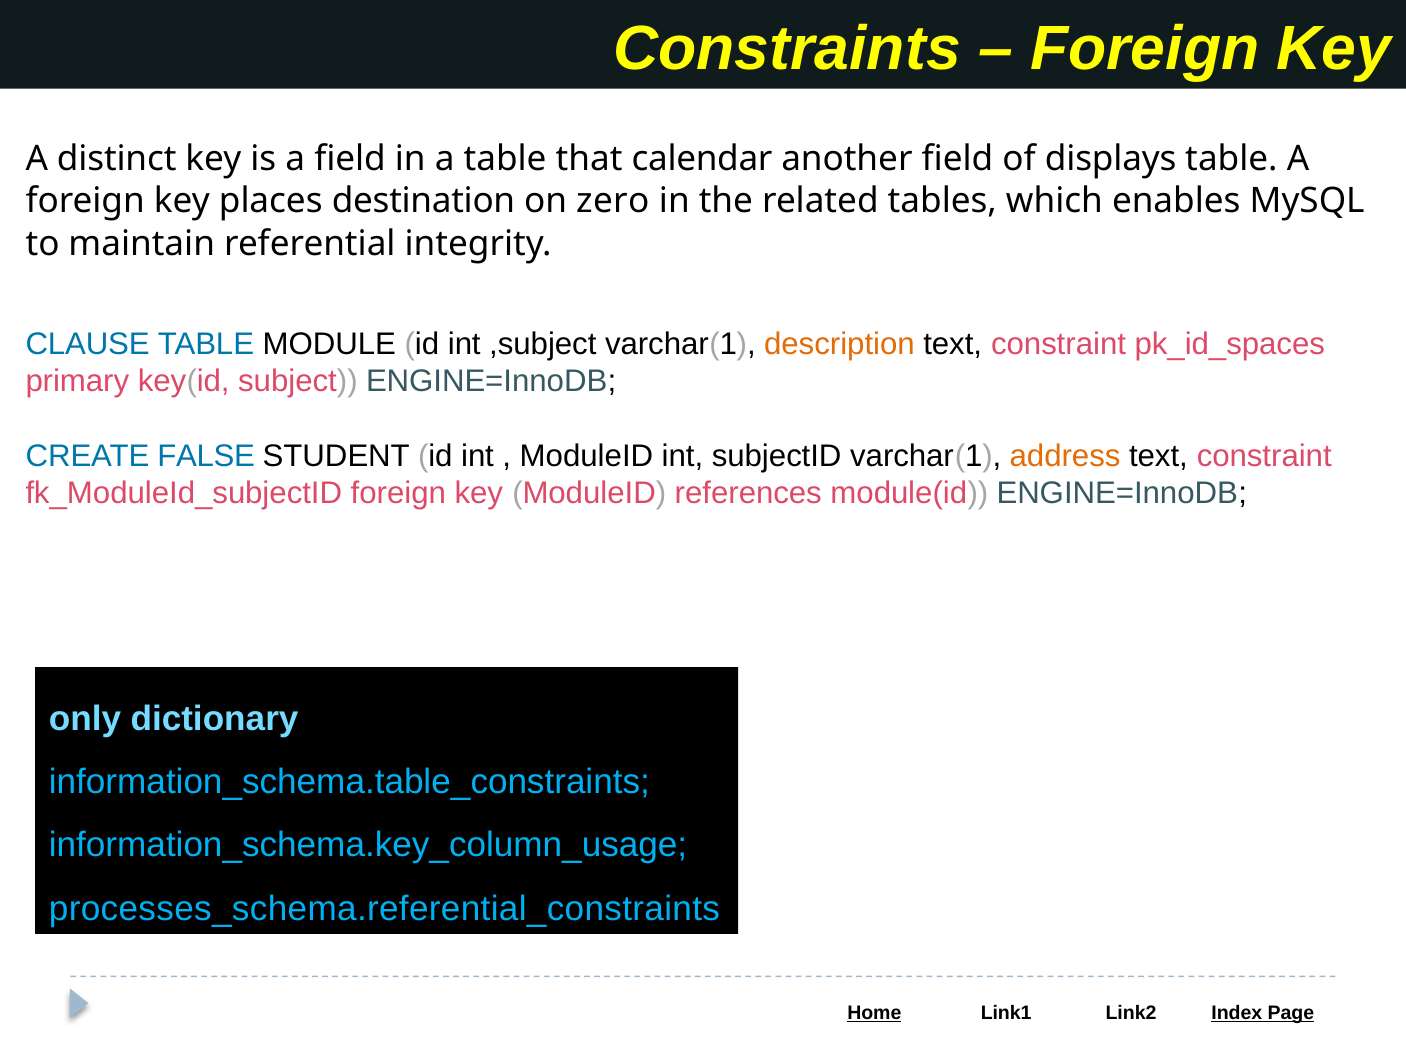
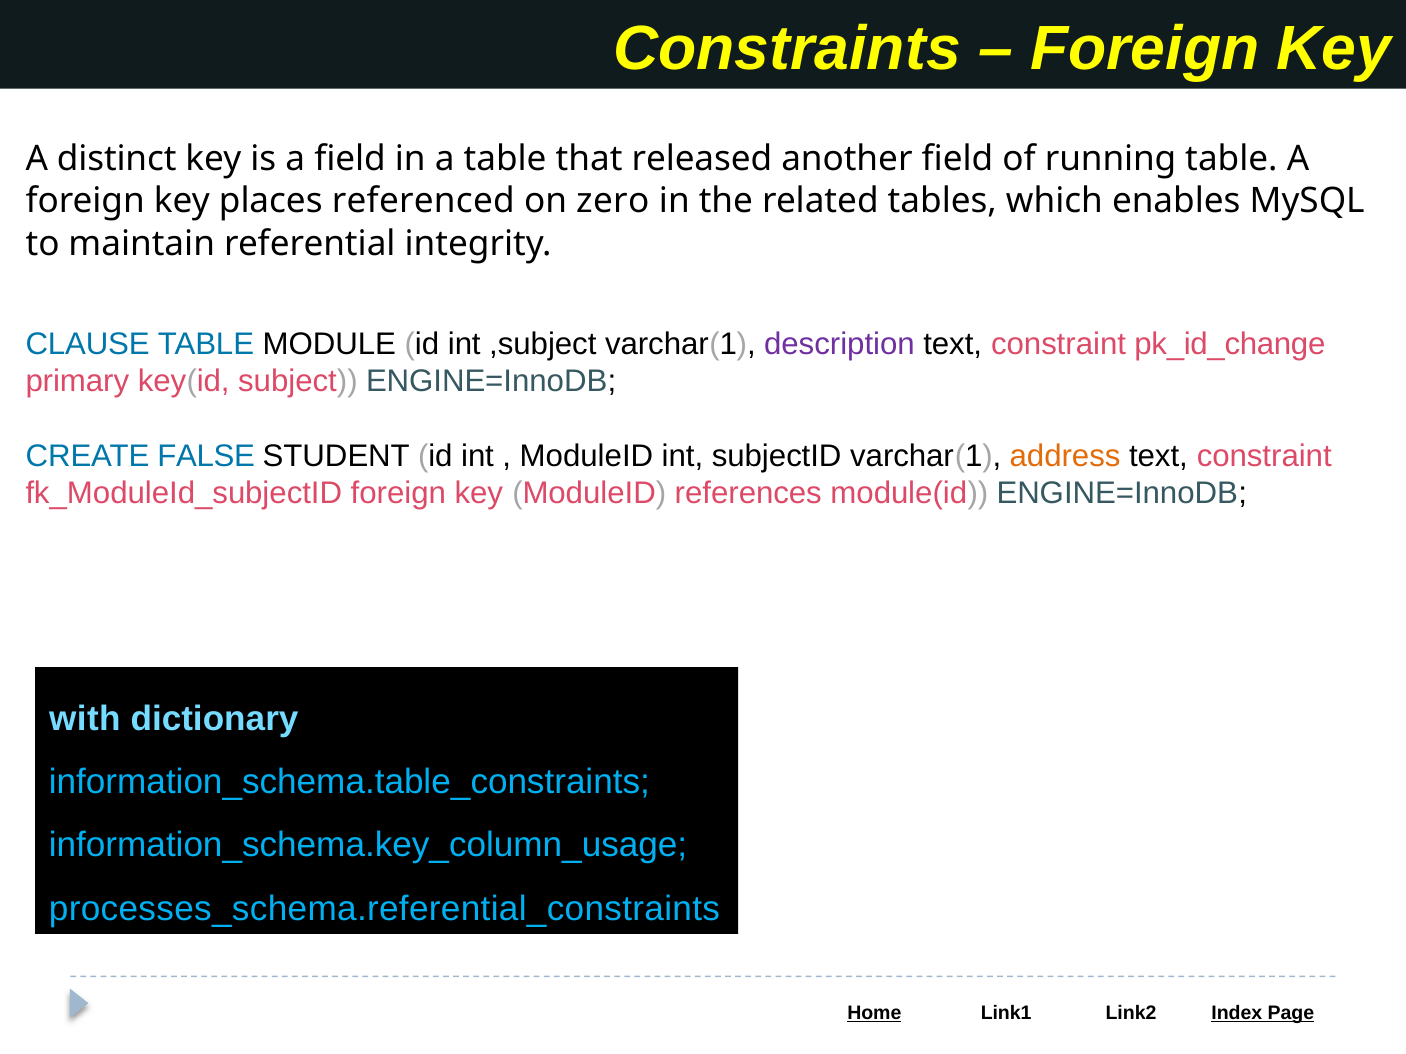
calendar: calendar -> released (702, 159)
displays: displays -> running (1111, 159)
destination: destination -> referenced (423, 201)
description colour: orange -> purple (839, 344)
pk_id_spaces: pk_id_spaces -> pk_id_change (1230, 344)
only: only -> with (85, 719)
